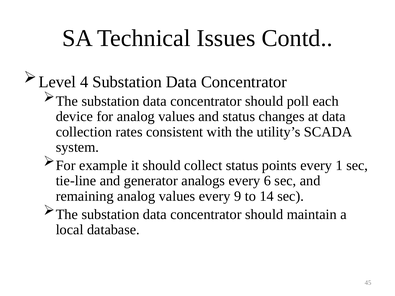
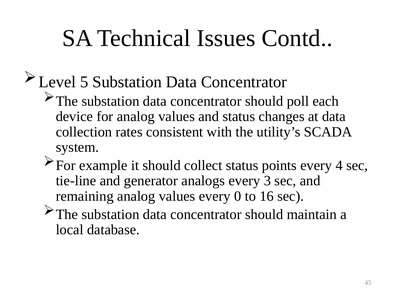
4: 4 -> 5 (84, 82)
1: 1 -> 4 (339, 166)
6: 6 -> 3 (267, 181)
9: 9 -> 0 (238, 196)
14: 14 -> 16 (267, 196)
